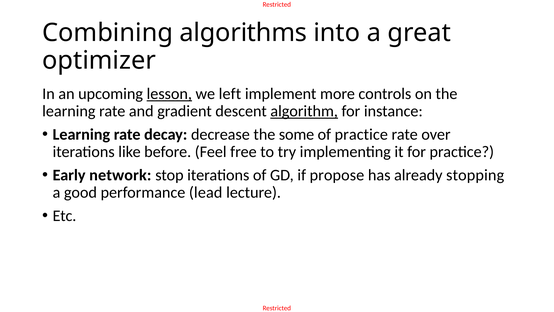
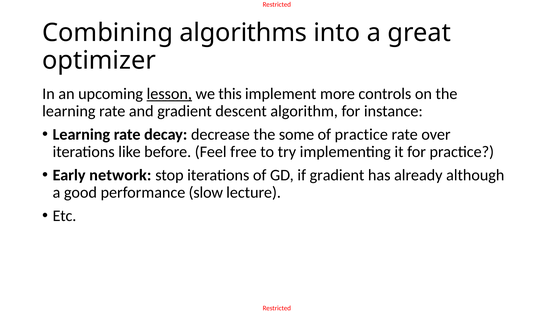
left: left -> this (230, 94)
algorithm underline: present -> none (304, 111)
if propose: propose -> gradient (337, 175)
stopping: stopping -> although (475, 175)
lead: lead -> slow (206, 192)
